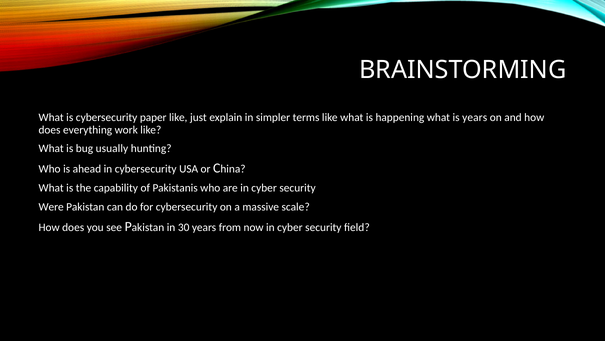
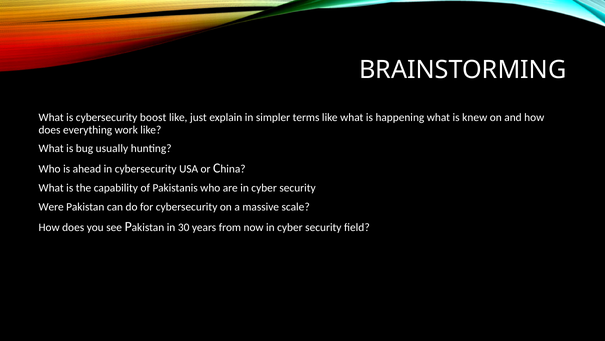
paper: paper -> boost (153, 117)
is years: years -> knew (475, 117)
